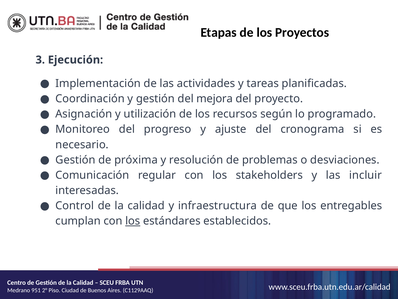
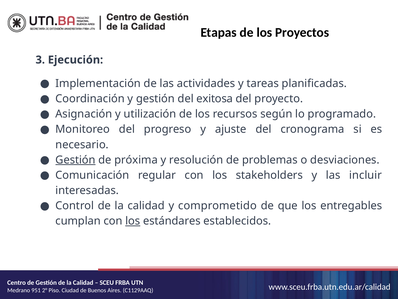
mejora: mejora -> exitosa (215, 99)
Gestión underline: none -> present (75, 160)
infraestructura: infraestructura -> comprometido (217, 205)
